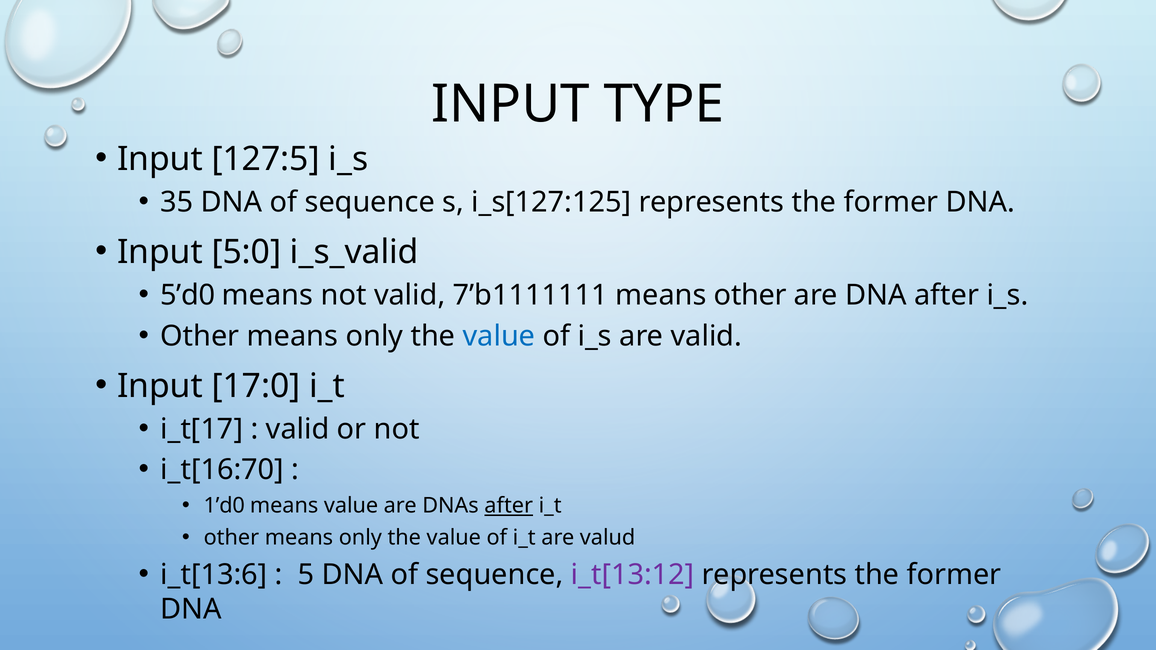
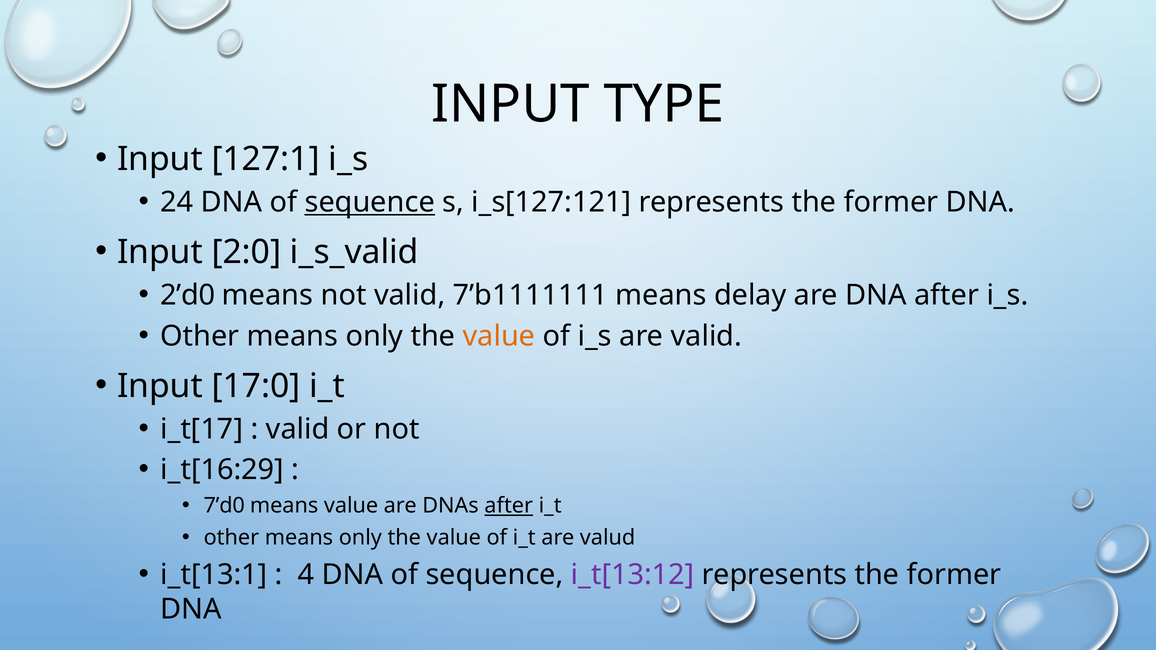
127:5: 127:5 -> 127:1 (266, 159)
35: 35 -> 24 (177, 202)
sequence underline: none -> present (370, 202)
i_s[127:125: i_s[127:125 -> i_s[127:121 (551, 202)
5:0: 5:0 -> 2:0 (246, 252)
5’d0: 5’d0 -> 2’d0 (188, 296)
means other: other -> delay (750, 296)
value colour: blue -> orange (499, 336)
i_t[16:70: i_t[16:70 -> i_t[16:29 (222, 470)
1’d0: 1’d0 -> 7’d0 (224, 506)
i_t[13:6: i_t[13:6 -> i_t[13:1 (214, 575)
5: 5 -> 4 (306, 575)
